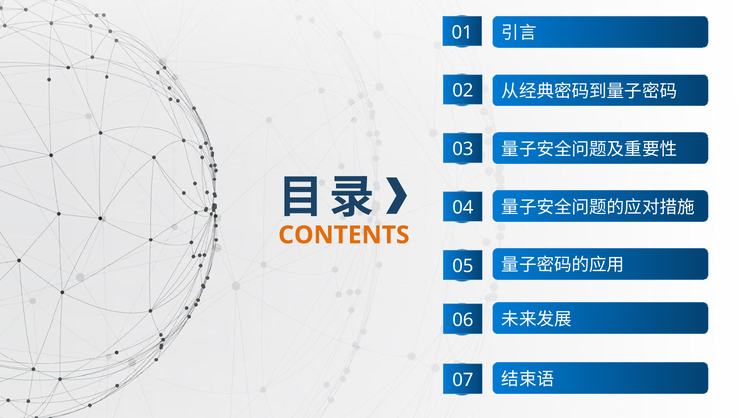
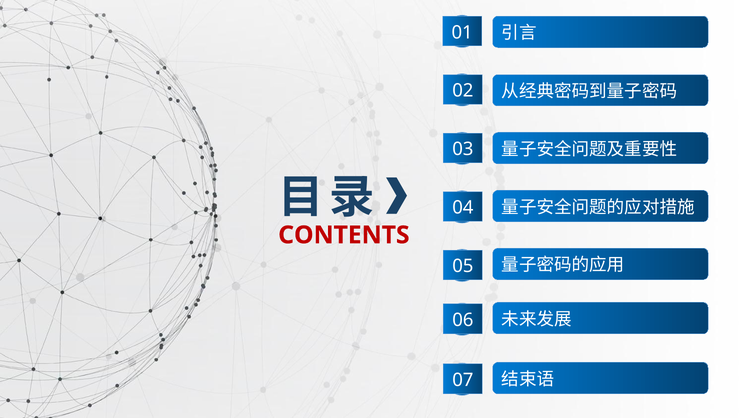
CONTENTS colour: orange -> red (344, 235)
